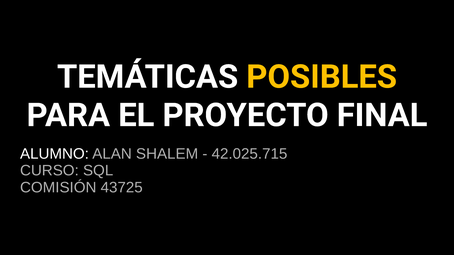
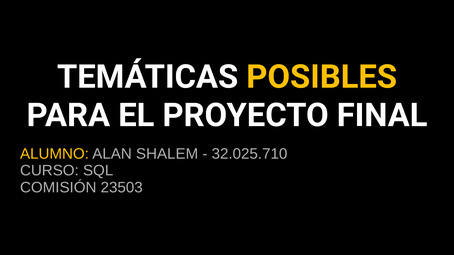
ALUMNO colour: white -> yellow (54, 154)
42.025.715: 42.025.715 -> 32.025.710 (249, 154)
43725: 43725 -> 23503 (122, 188)
